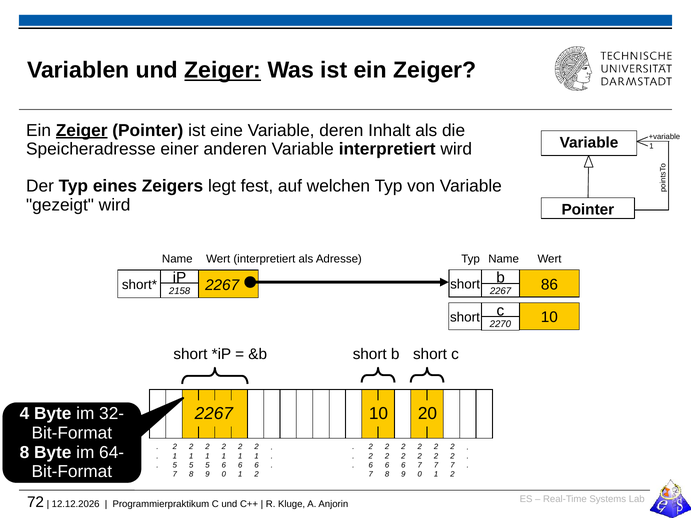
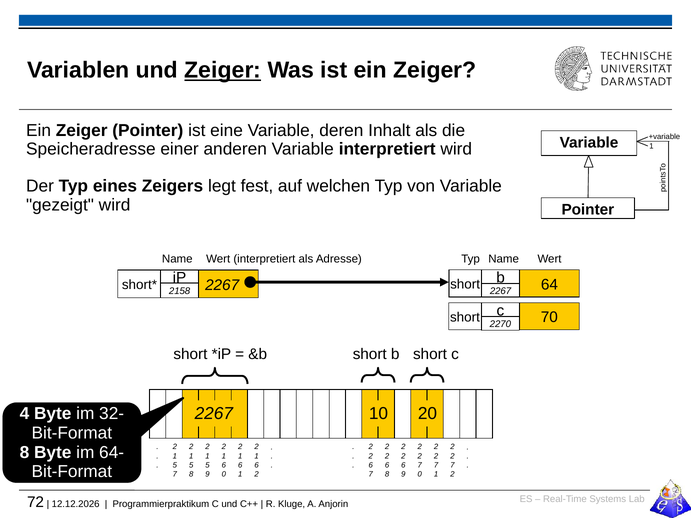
Zeiger underline: present -> none (82, 130)
86: 86 -> 64 (549, 285)
10: 10 -> 70 (549, 317)
